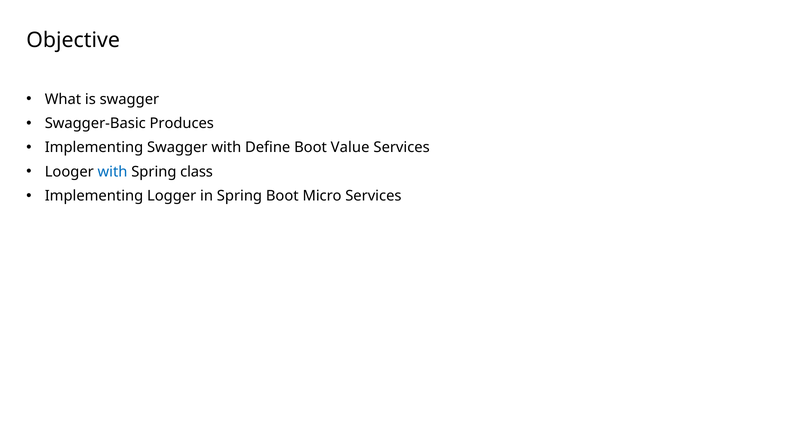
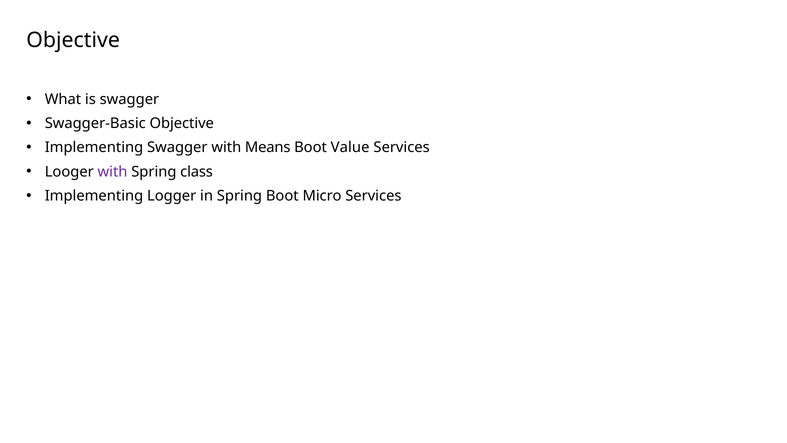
Swagger-Basic Produces: Produces -> Objective (182, 123)
Define: Define -> Means (268, 147)
with colour: blue -> purple (113, 172)
